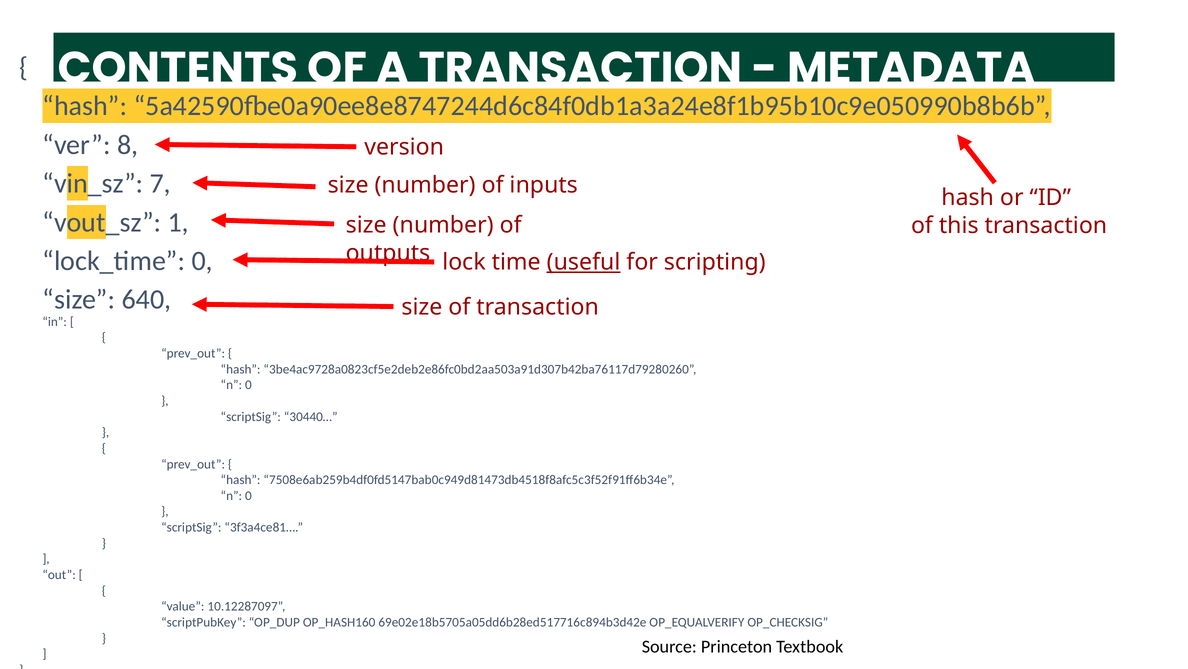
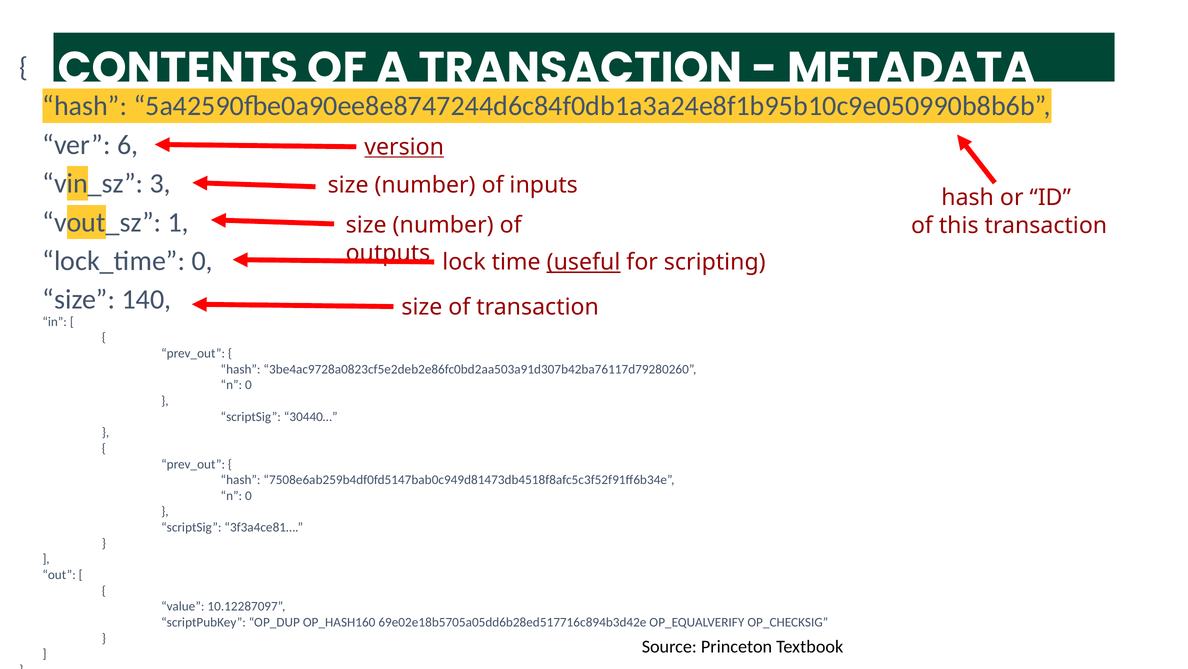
8: 8 -> 6 (128, 145)
version underline: none -> present (404, 147)
7: 7 -> 3 (160, 183)
640: 640 -> 140 (146, 299)
